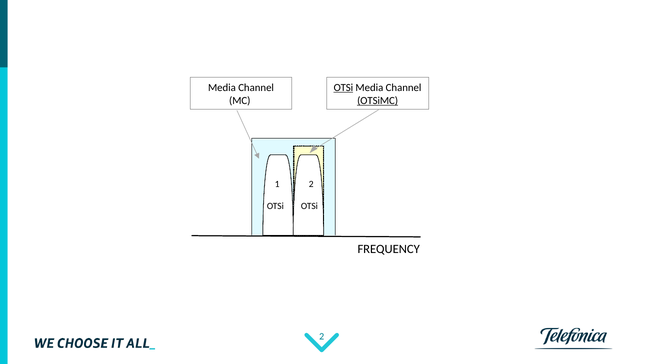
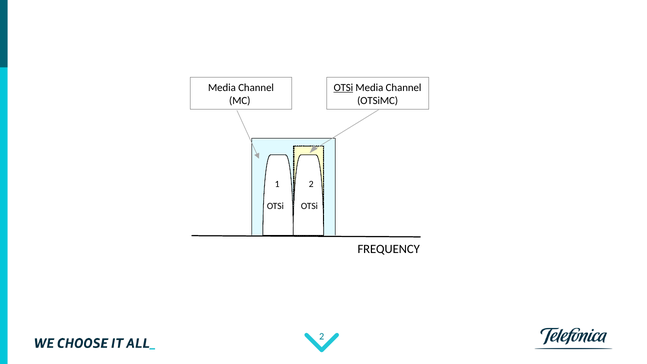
OTSiMC underline: present -> none (378, 100)
